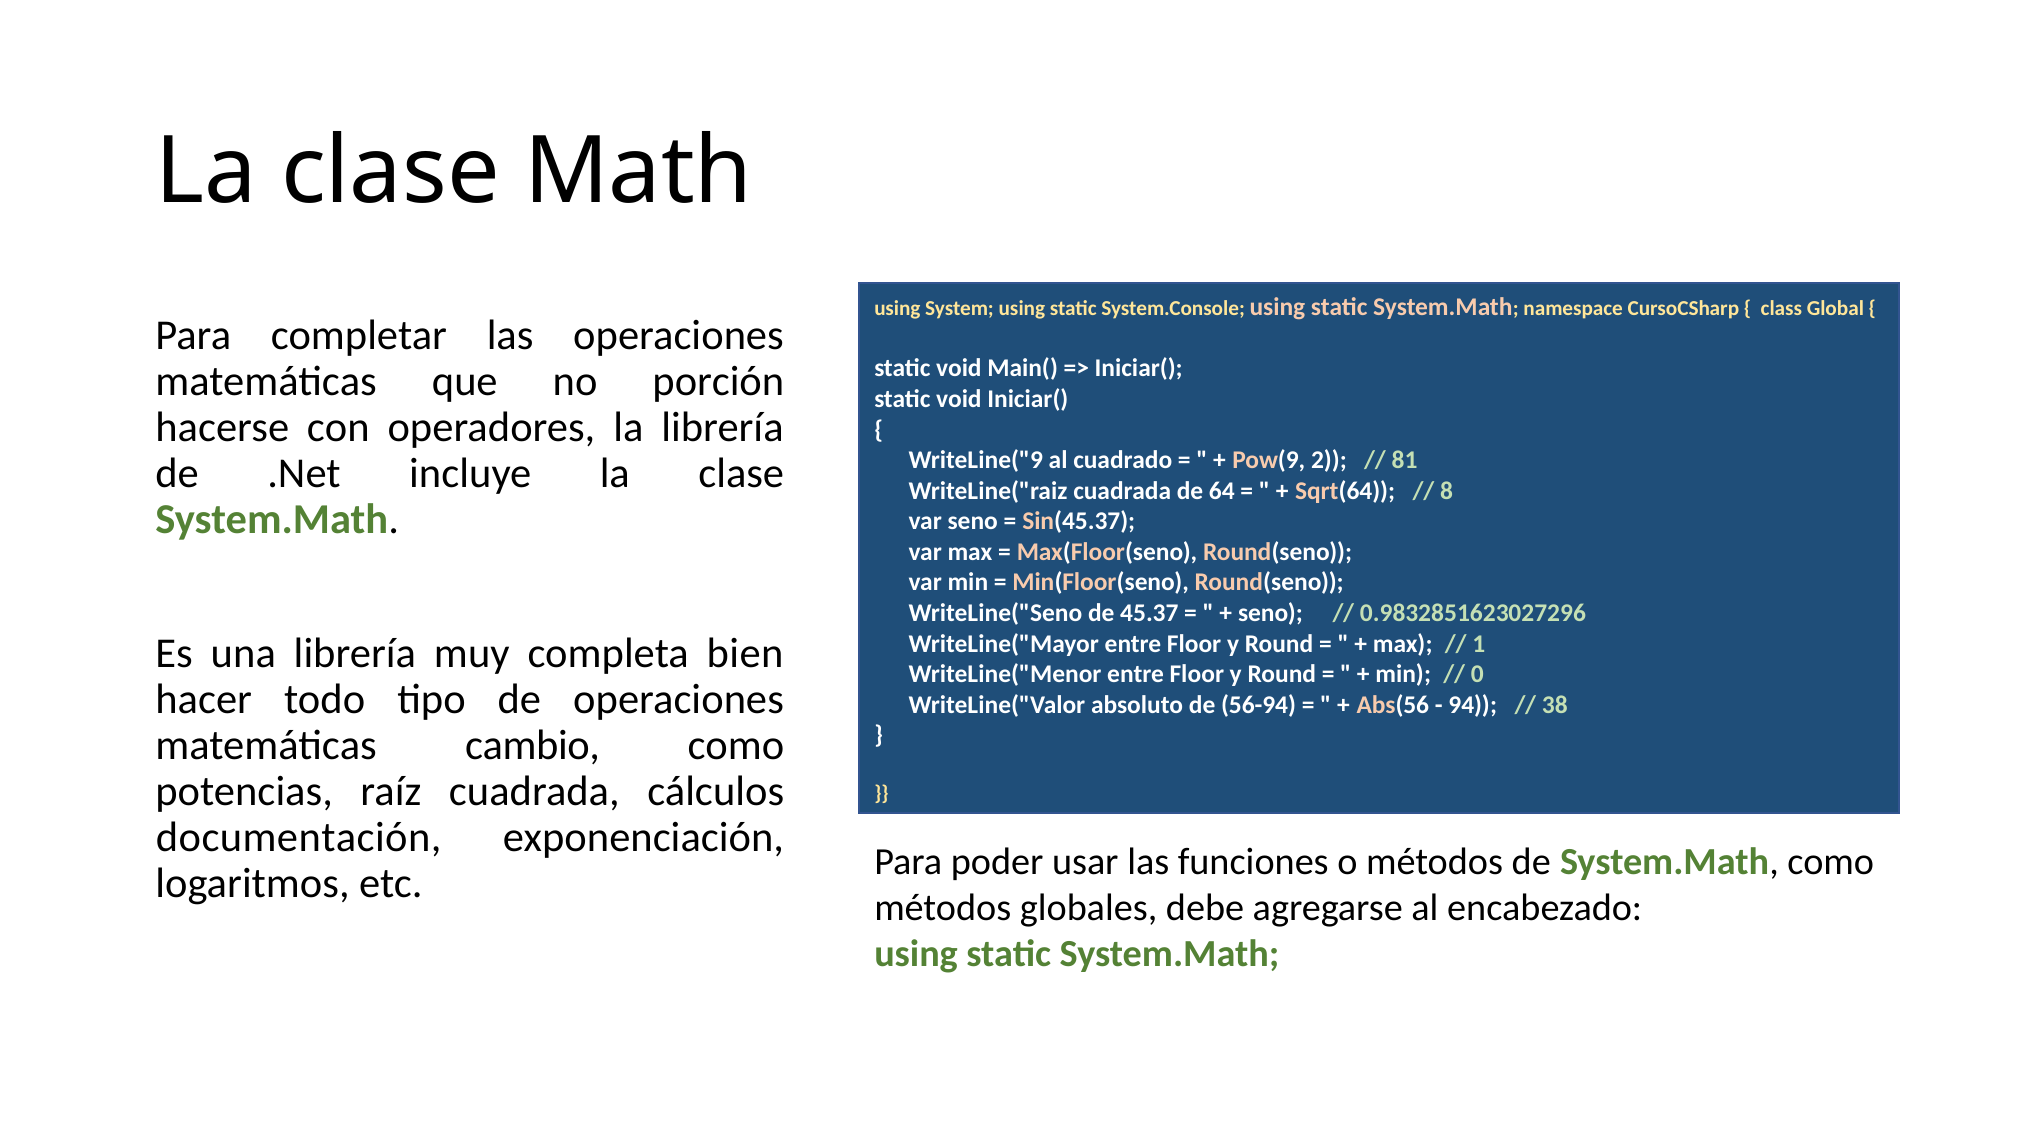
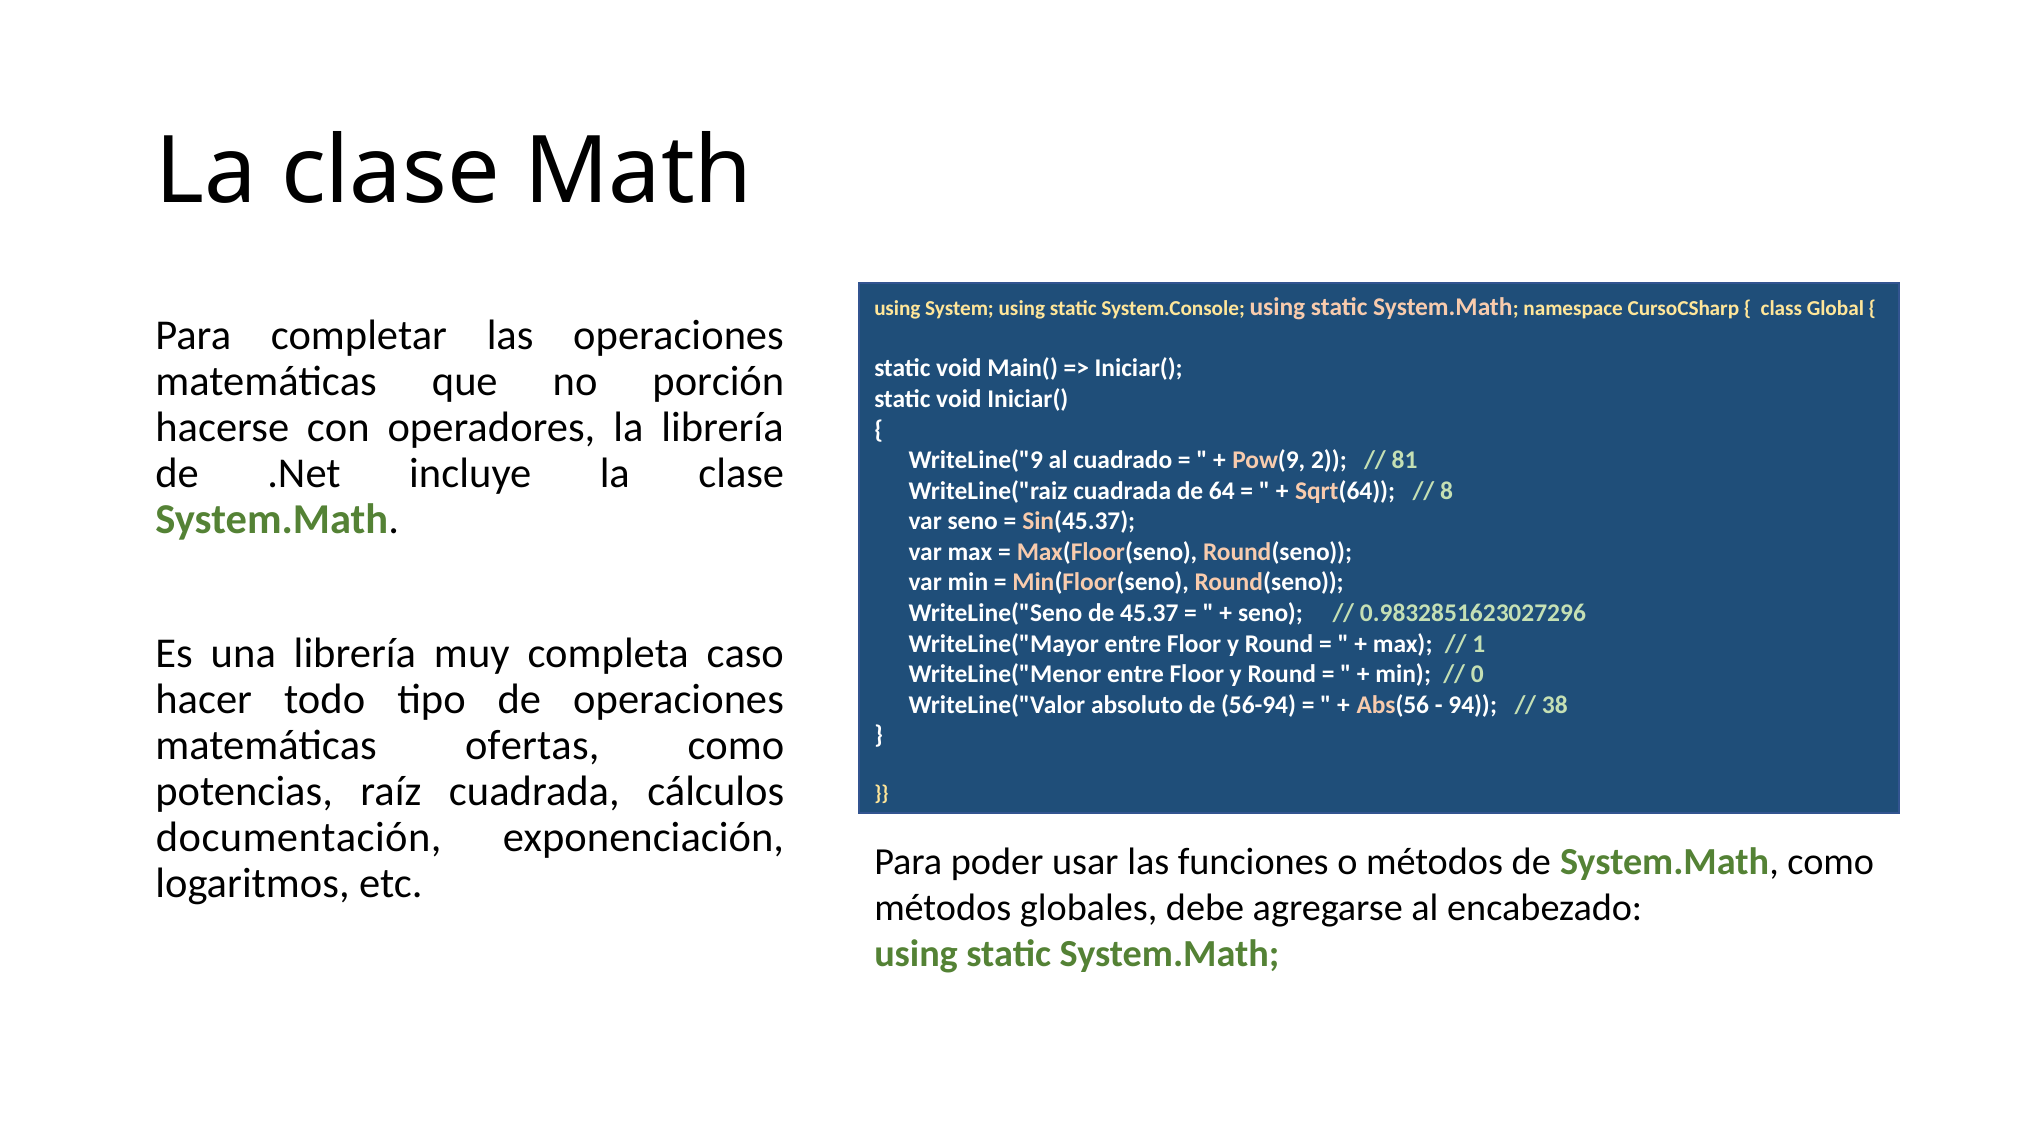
bien: bien -> caso (745, 654)
cambio: cambio -> ofertas (532, 746)
